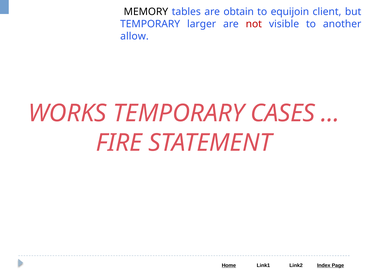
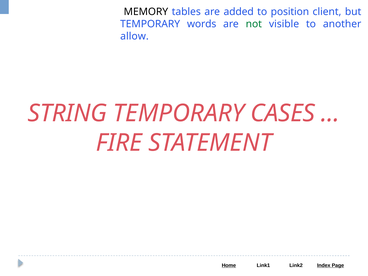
obtain: obtain -> added (239, 12)
equijoin: equijoin -> position (290, 12)
larger: larger -> words (202, 24)
not colour: red -> green (254, 24)
WORKS: WORKS -> STRING (67, 113)
